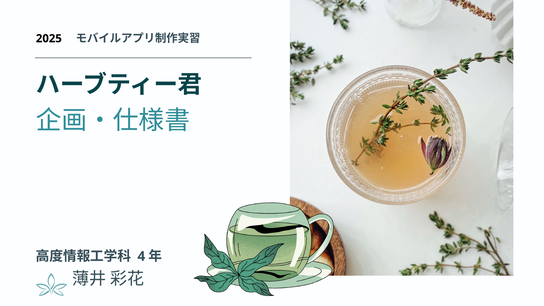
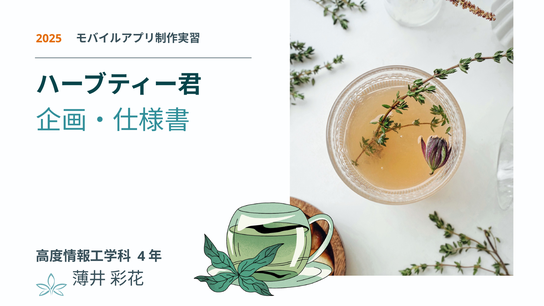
2025 colour: black -> orange (49, 39)
